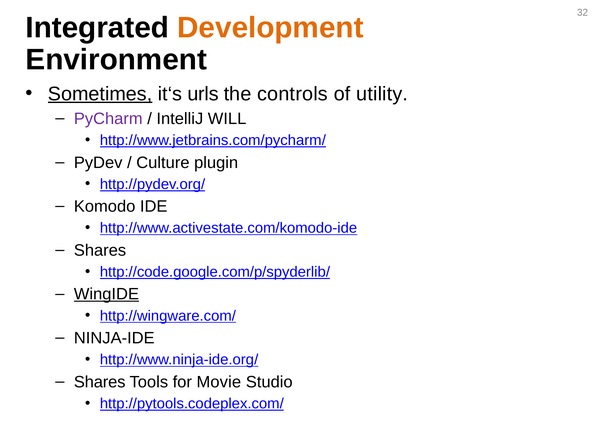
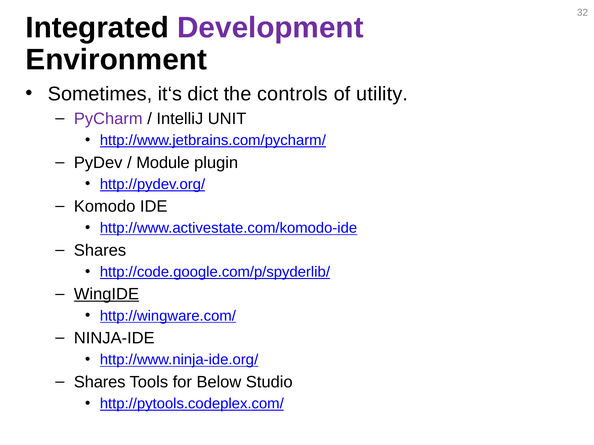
Development colour: orange -> purple (270, 28)
Sometimes underline: present -> none (100, 94)
urls: urls -> dict (203, 94)
WILL: WILL -> UNIT (227, 119)
Culture: Culture -> Module (163, 163)
Movie: Movie -> Below (219, 382)
